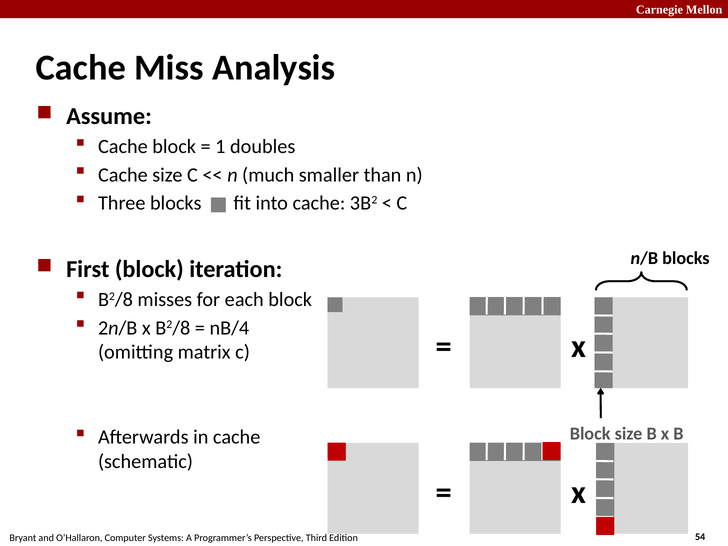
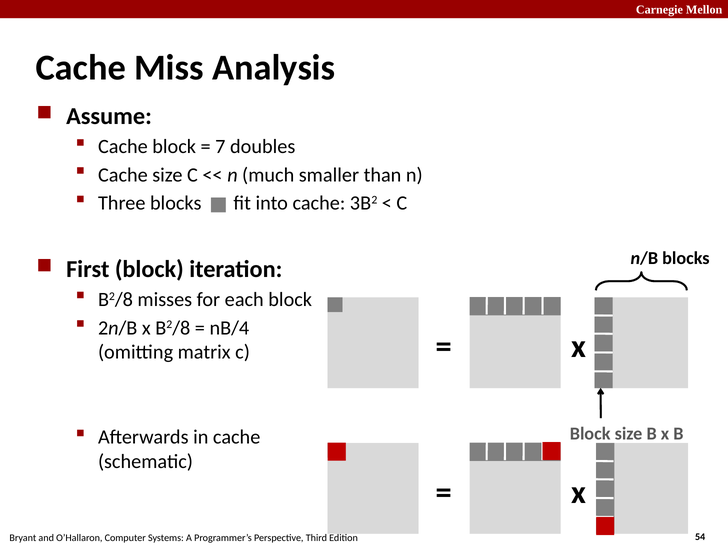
1: 1 -> 7 (220, 147)
